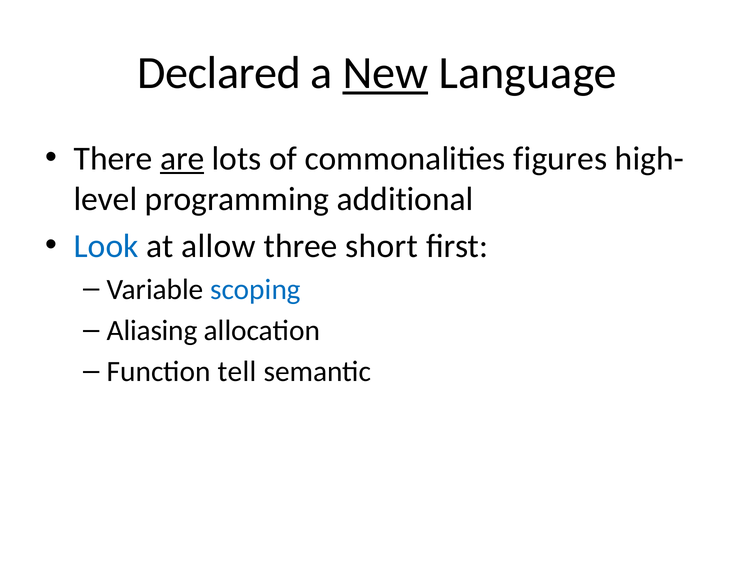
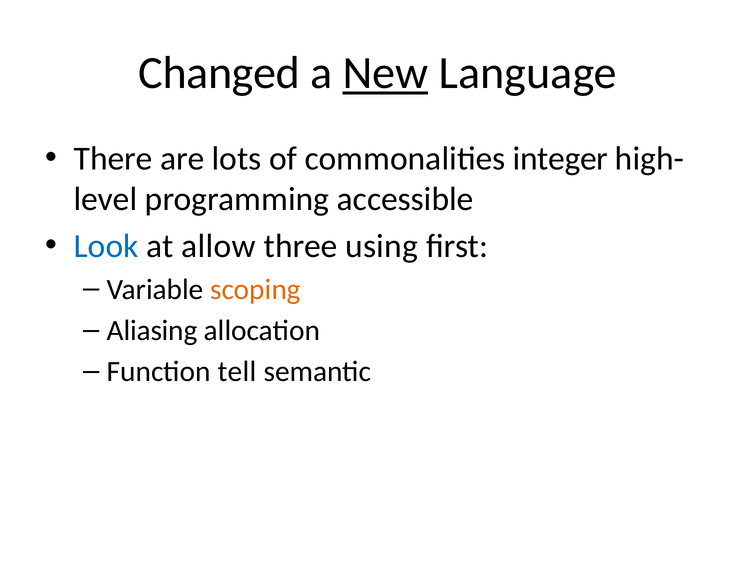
Declared: Declared -> Changed (219, 73)
are underline: present -> none (182, 159)
figures: figures -> integer (560, 159)
additional: additional -> accessible (405, 199)
short: short -> using (382, 246)
scoping colour: blue -> orange (255, 289)
